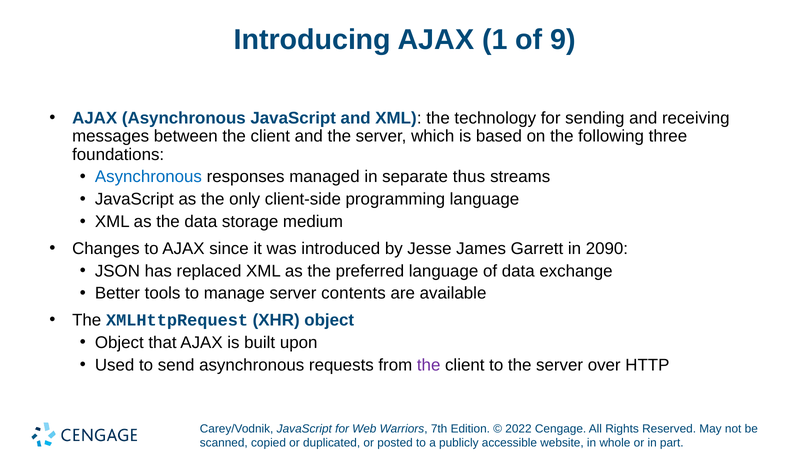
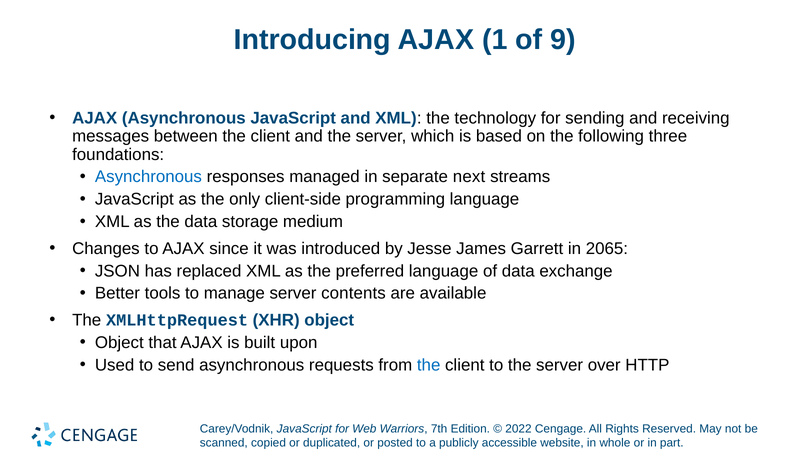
thus: thus -> next (469, 177)
2090: 2090 -> 2065 (607, 248)
the colour: purple -> blue (429, 365)
